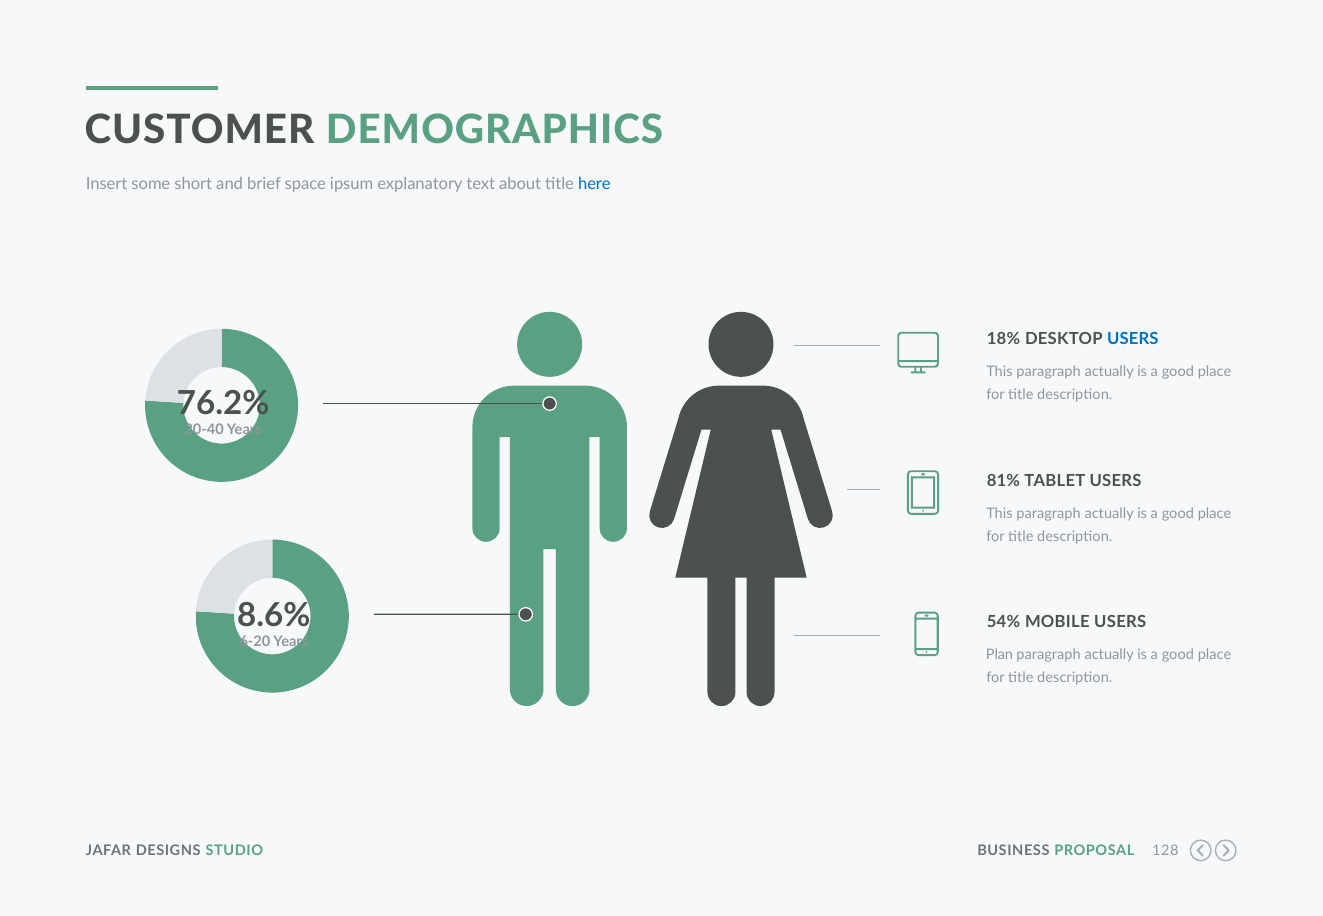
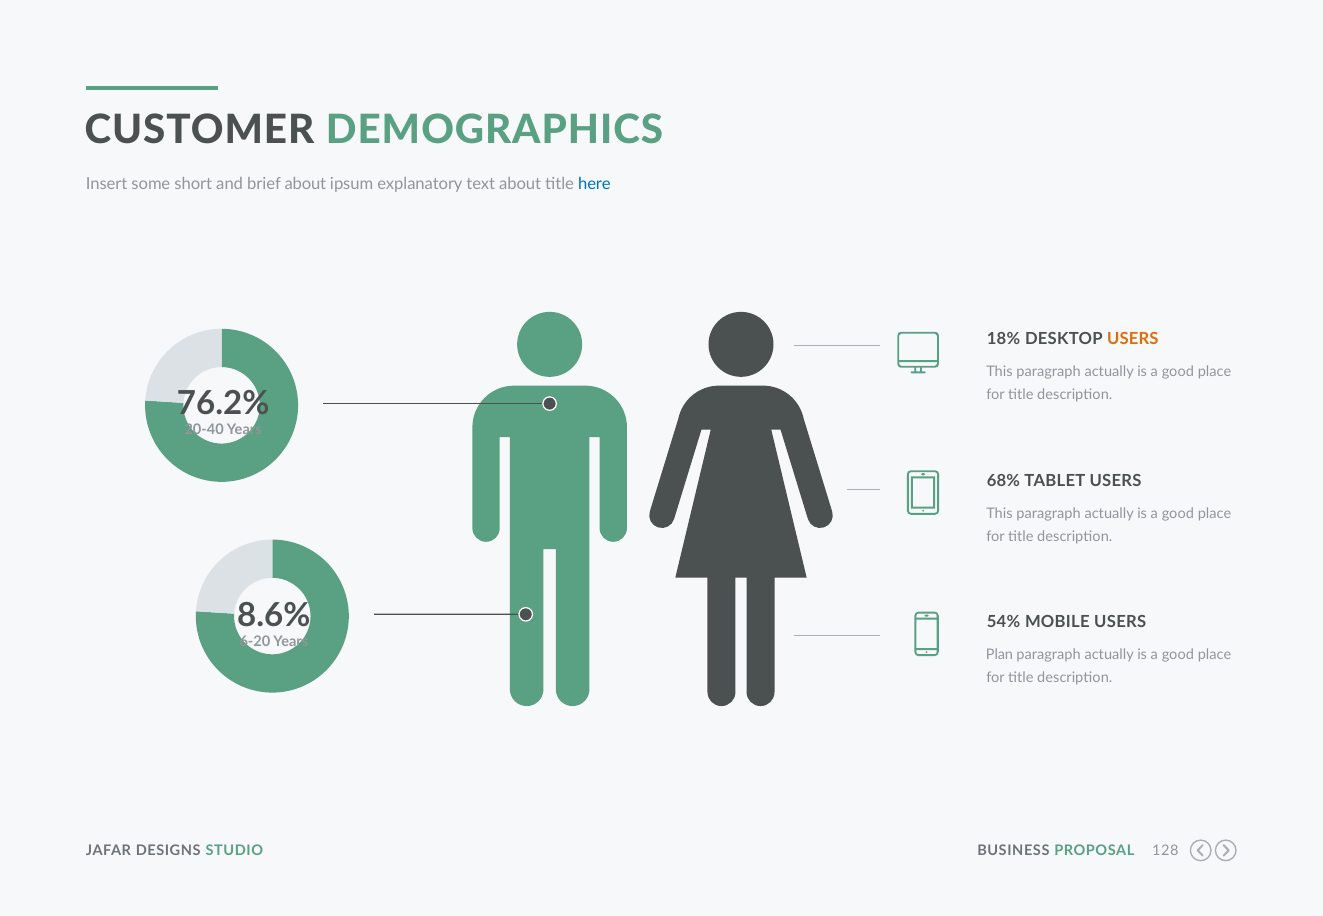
brief space: space -> about (305, 184)
USERS colour: blue -> orange (1133, 339)
81%: 81% -> 68% (1003, 481)
